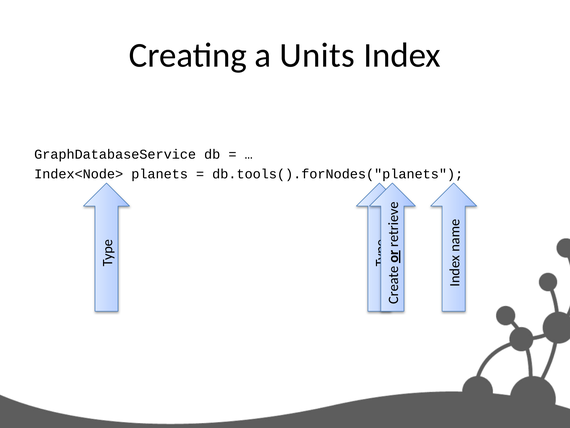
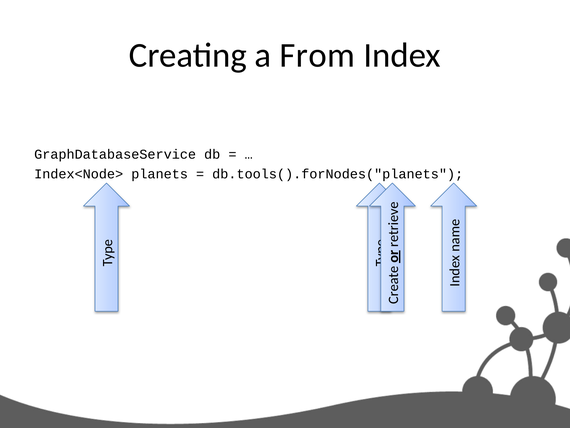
Units: Units -> From (317, 55)
